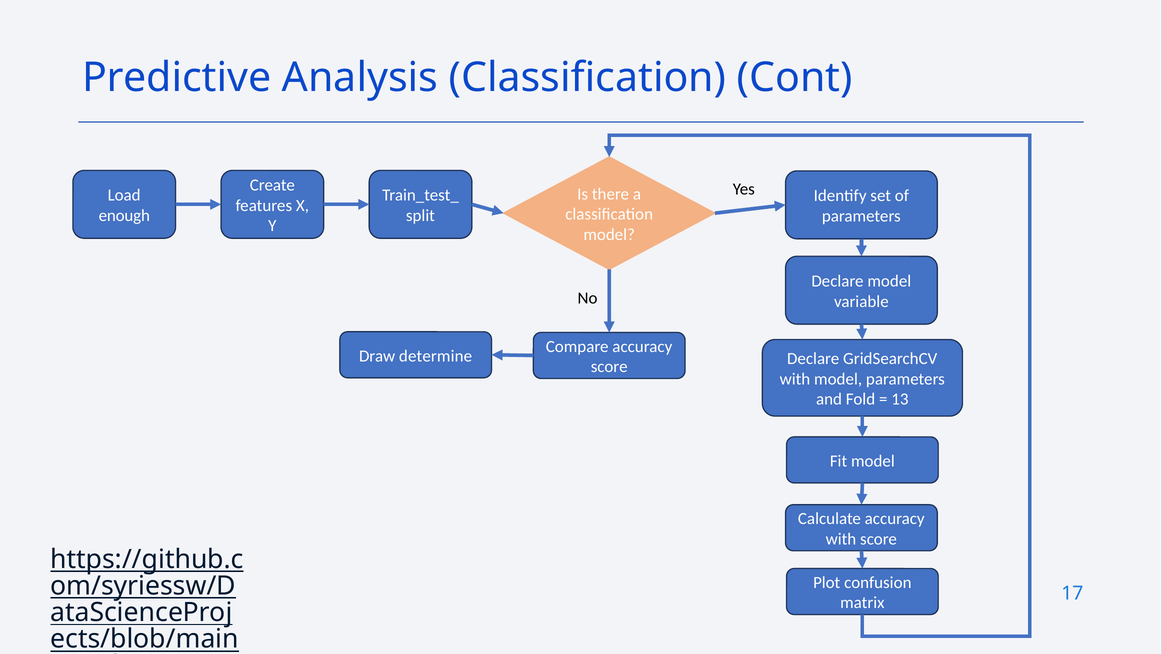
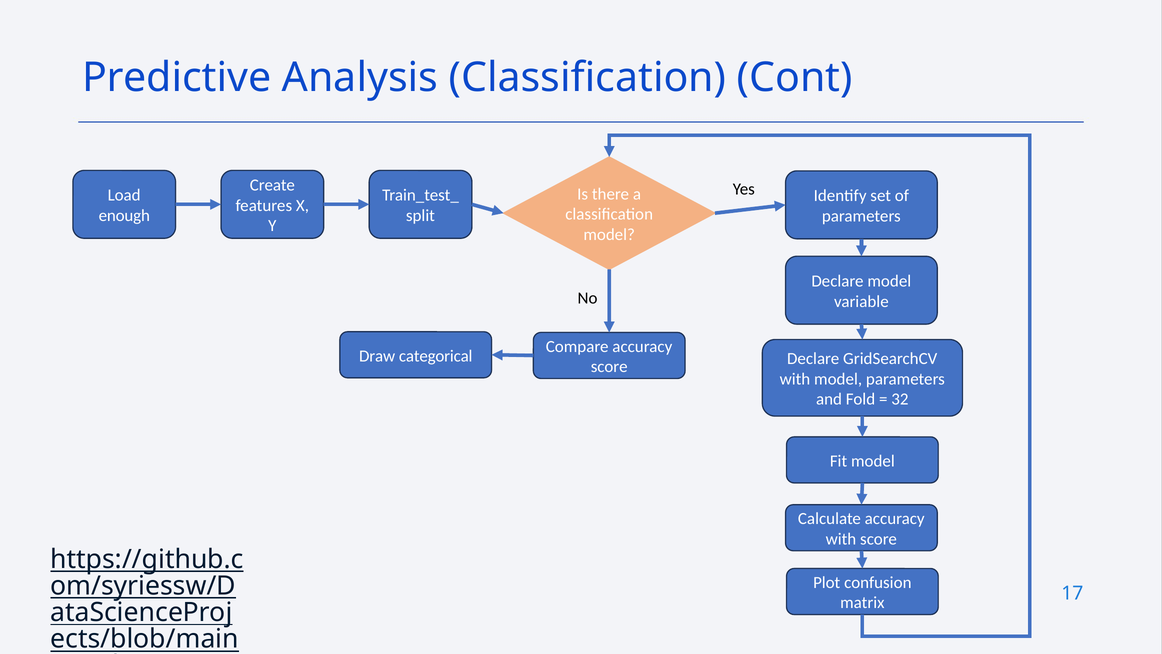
determine: determine -> categorical (436, 356)
13: 13 -> 32 (900, 399)
